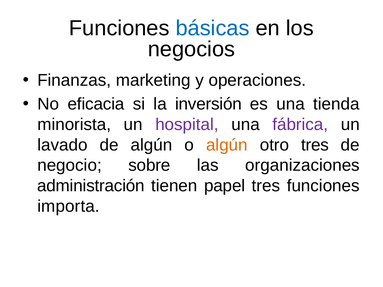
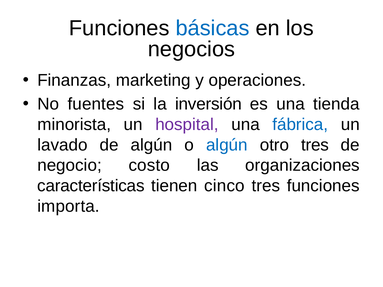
eficacia: eficacia -> fuentes (96, 104)
fábrica colour: purple -> blue (300, 125)
algún colour: orange -> blue (227, 145)
sobre: sobre -> costo (149, 165)
administración: administración -> características (91, 186)
papel: papel -> cinco (224, 186)
